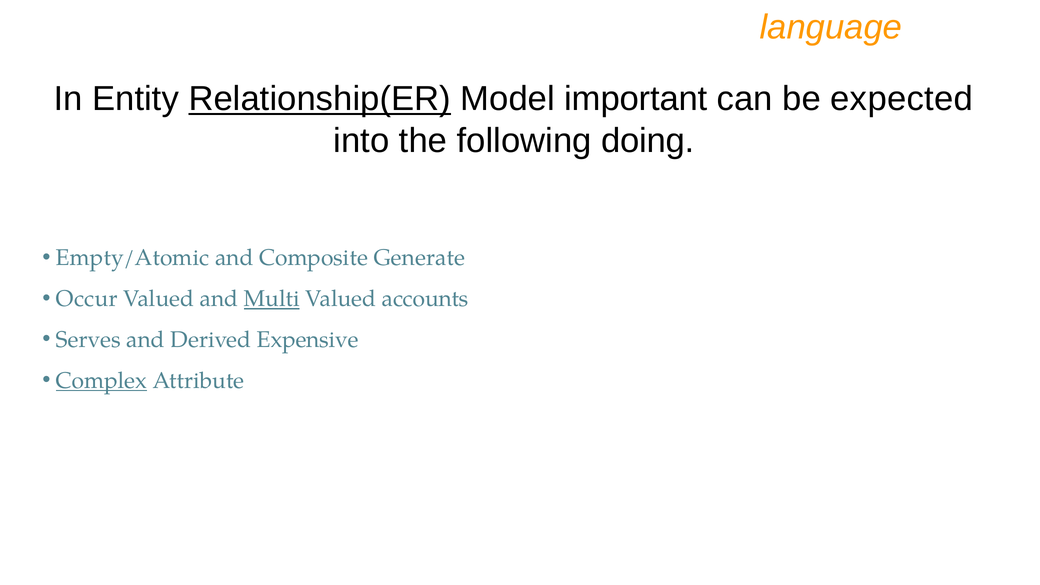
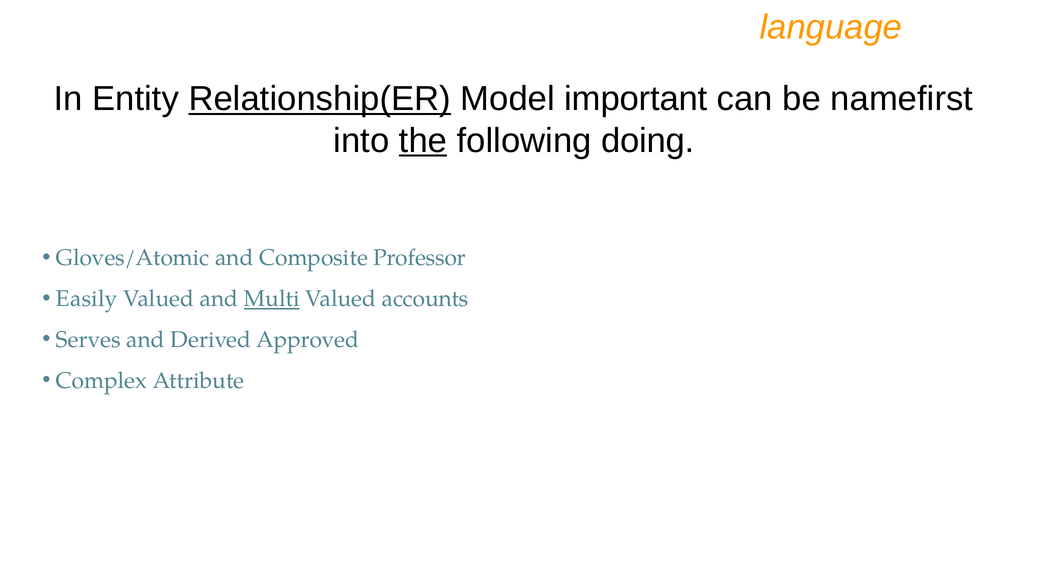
expected: expected -> namefirst (902, 99)
the underline: none -> present (423, 141)
Empty/Atomic: Empty/Atomic -> Gloves/Atomic (133, 258)
Generate: Generate -> Professor (419, 258)
Occur: Occur -> Easily (87, 299)
Expensive: Expensive -> Approved (308, 340)
Complex underline: present -> none (101, 381)
